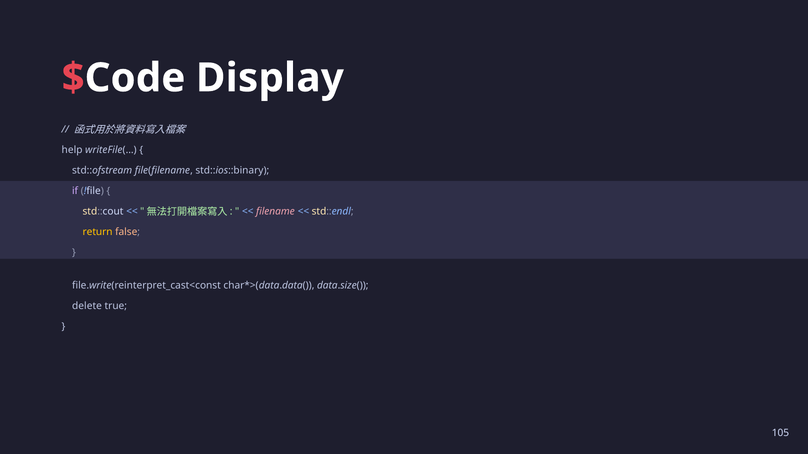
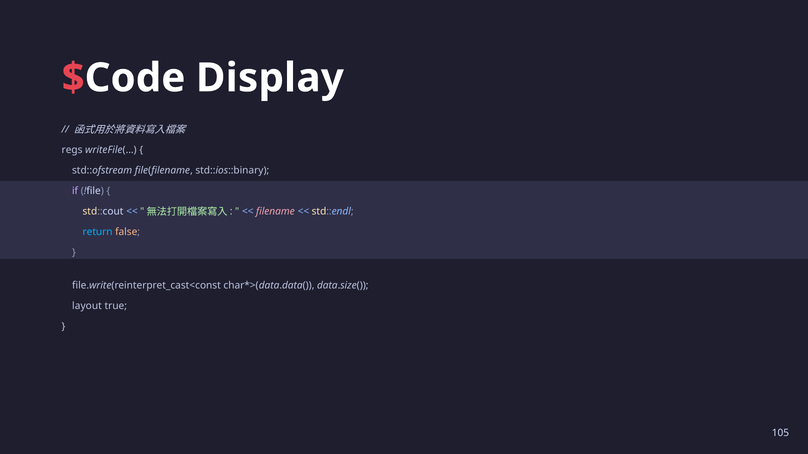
help: help -> regs (72, 150)
return colour: yellow -> light blue (98, 232)
delete: delete -> layout (87, 306)
